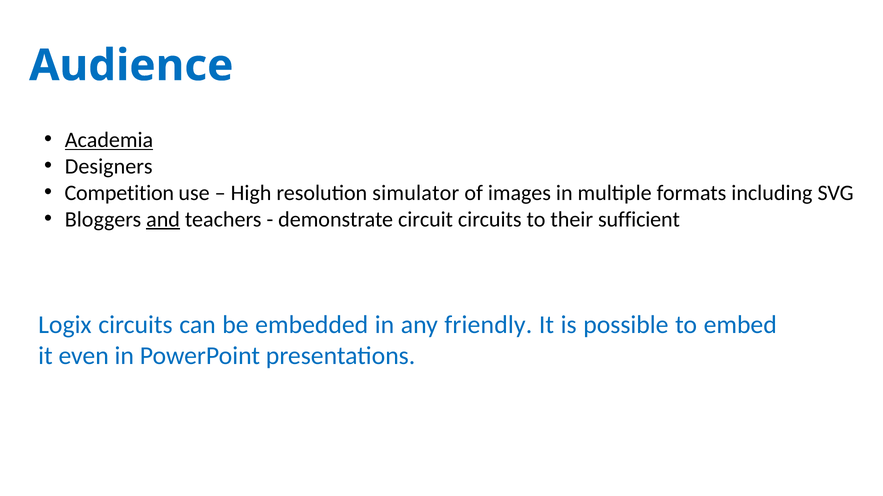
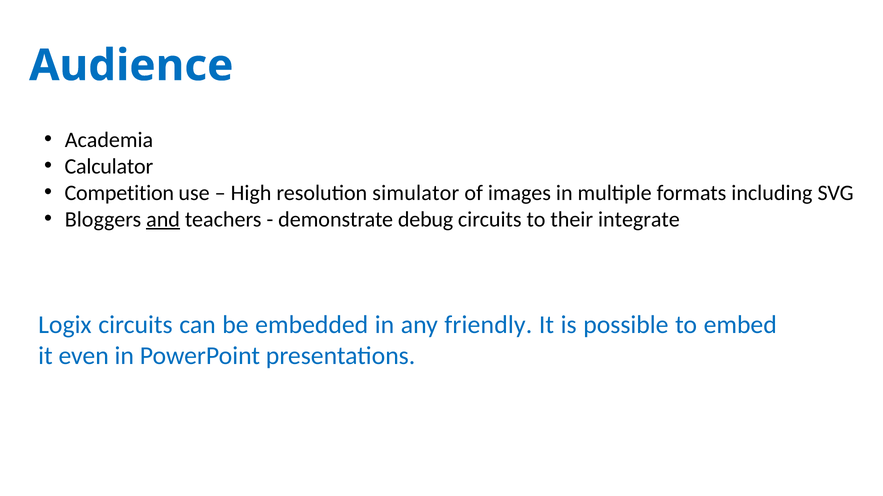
Academia underline: present -> none (109, 140)
Designers: Designers -> Calculator (109, 167)
circuit: circuit -> debug (426, 220)
sufficient: sufficient -> integrate (639, 220)
